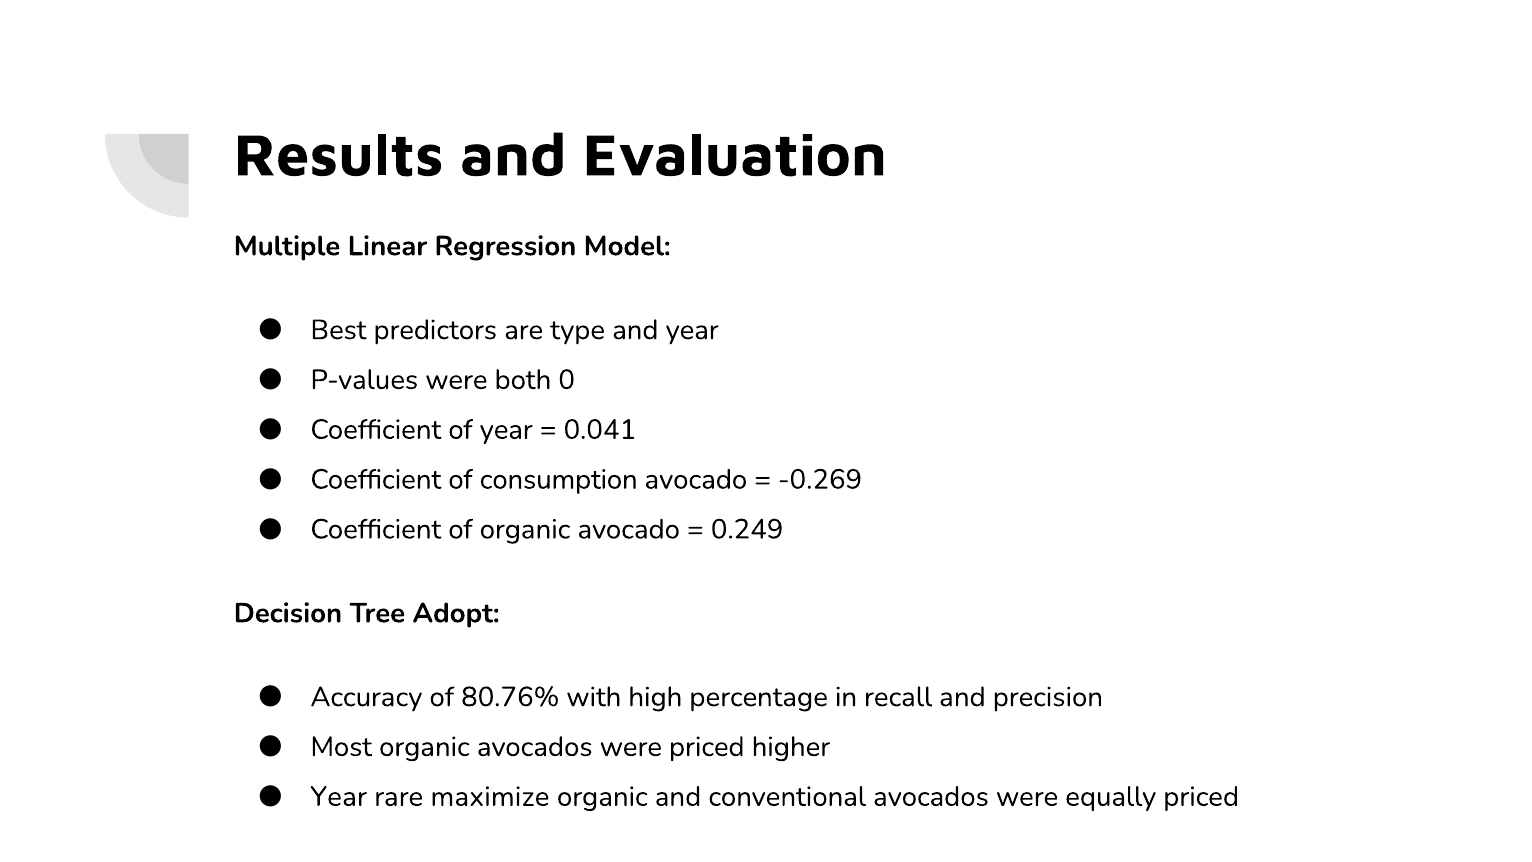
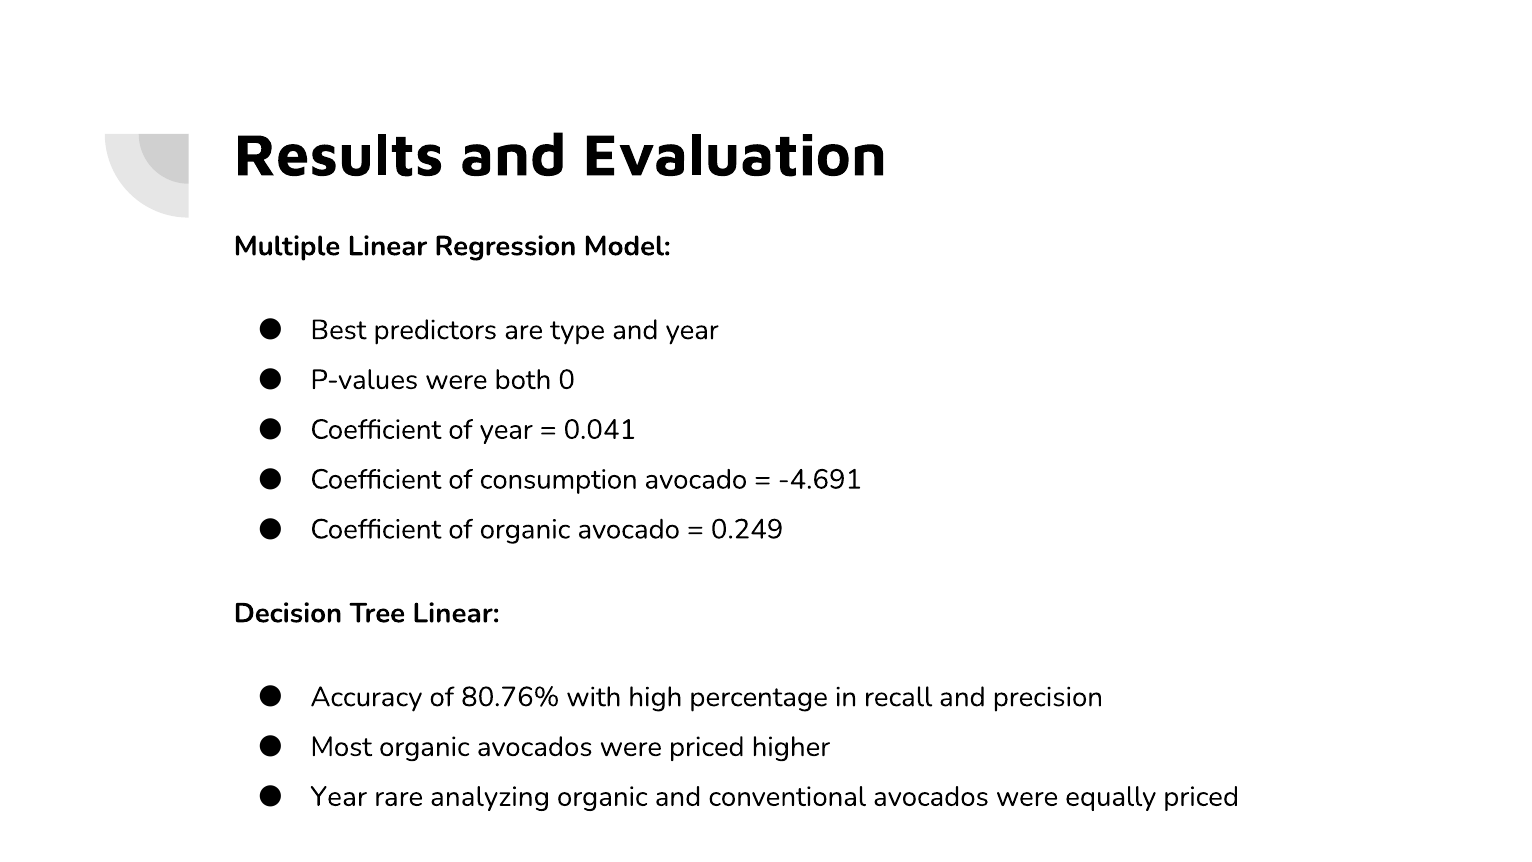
-0.269: -0.269 -> -4.691 (820, 479)
Tree Adopt: Adopt -> Linear (456, 613)
maximize: maximize -> analyzing (490, 796)
